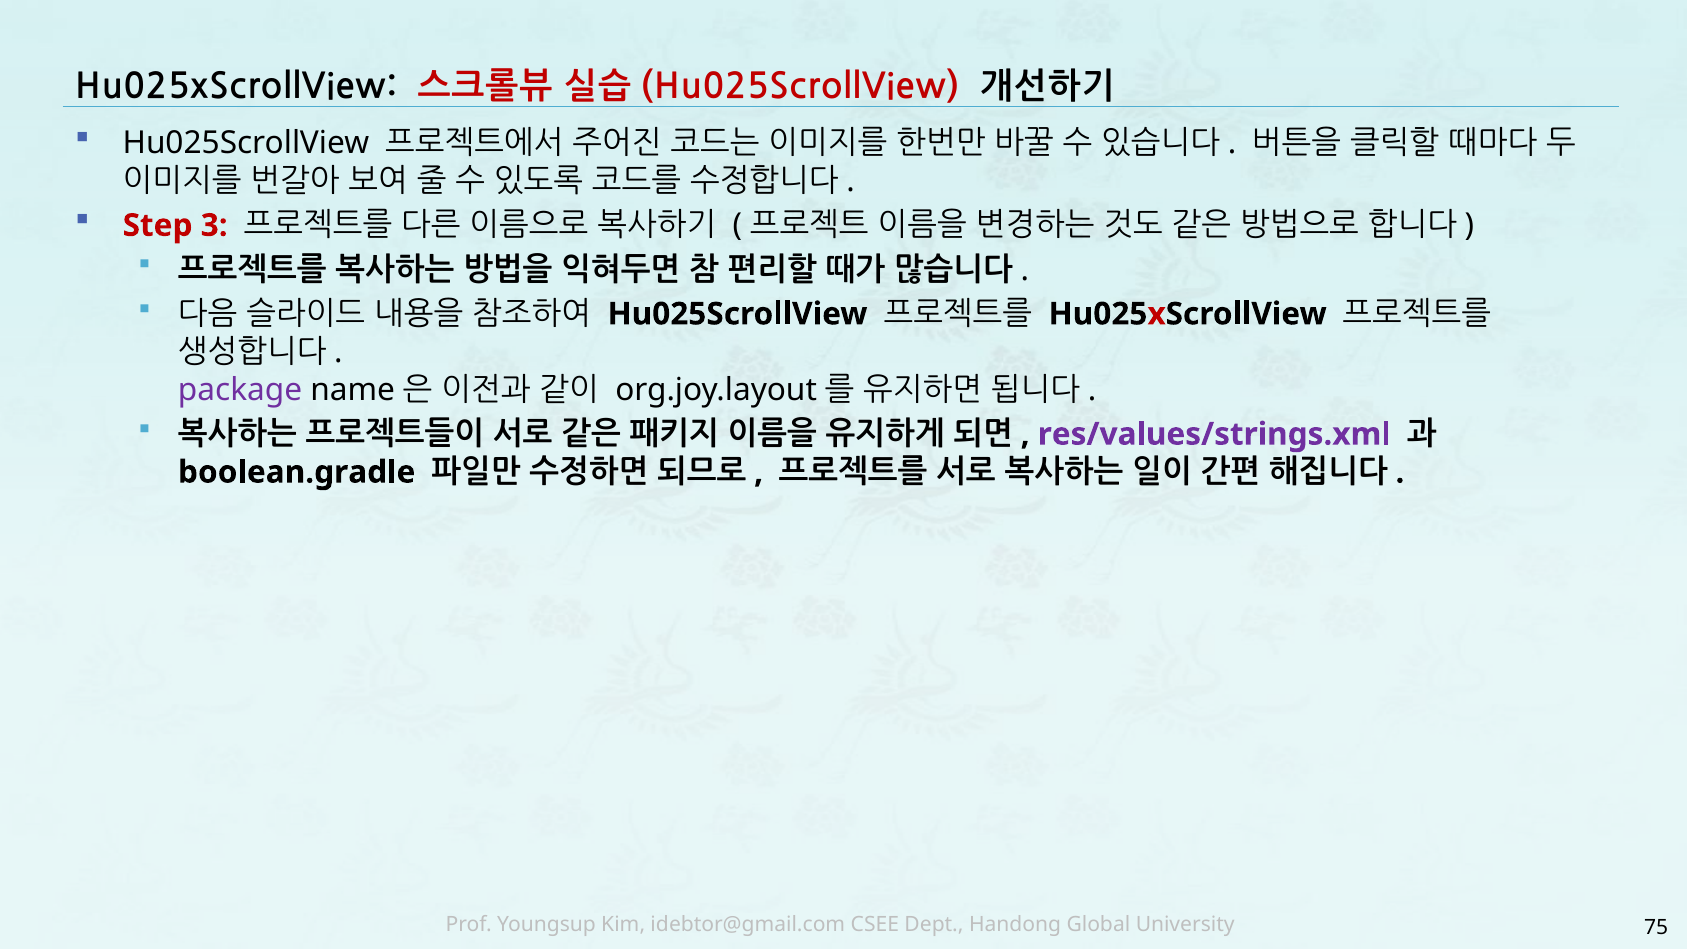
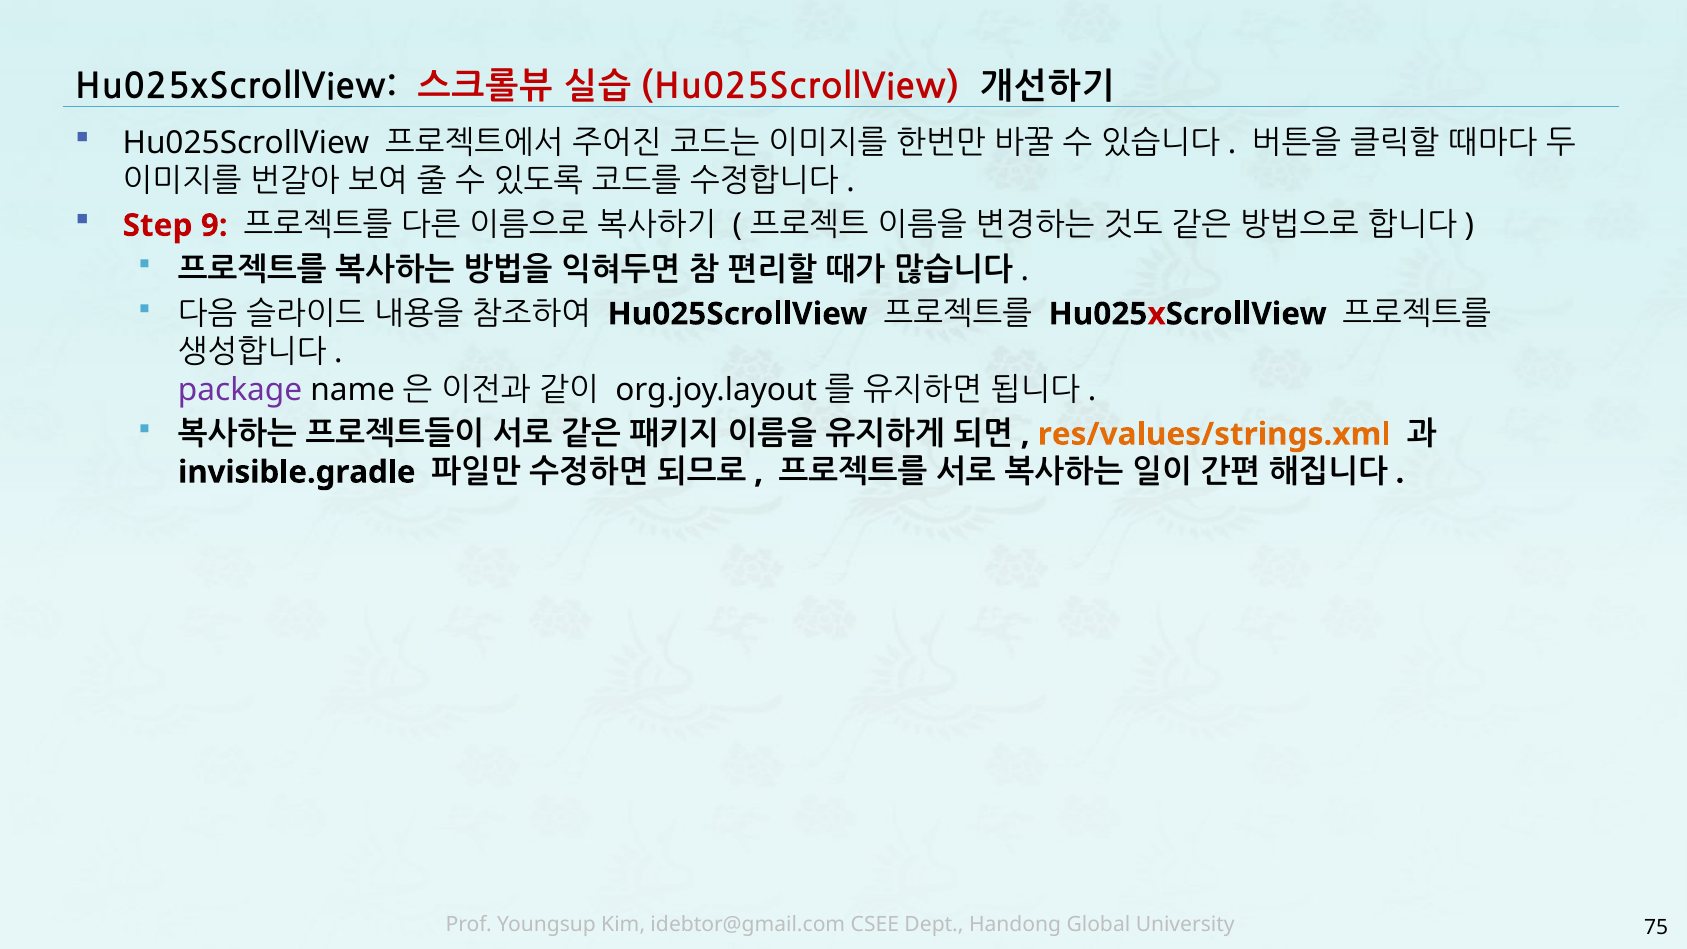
3: 3 -> 9 (214, 225)
res/values/strings.xml colour: purple -> orange (1214, 434)
boolean.gradle: boolean.gradle -> invisible.gradle (297, 472)
